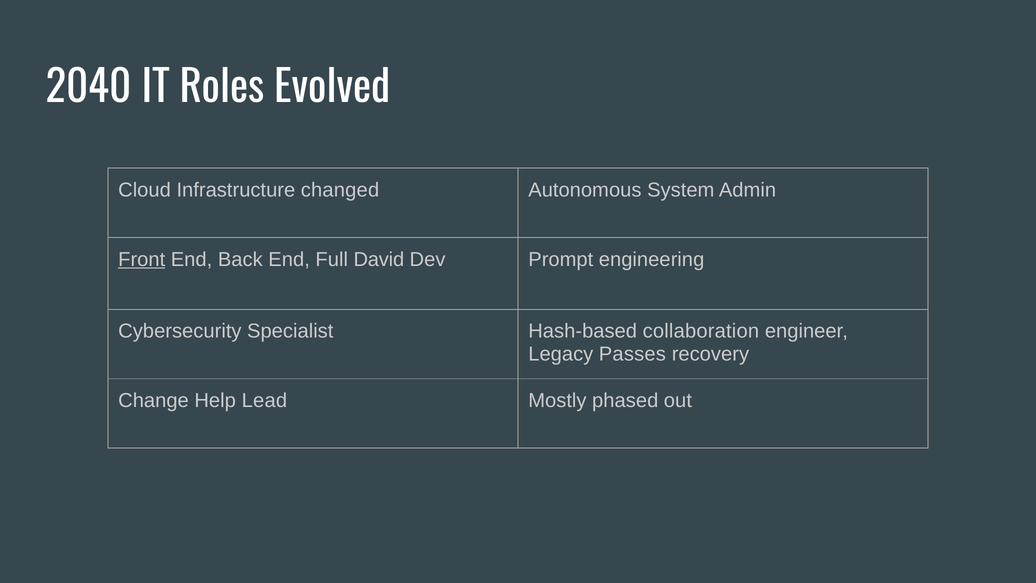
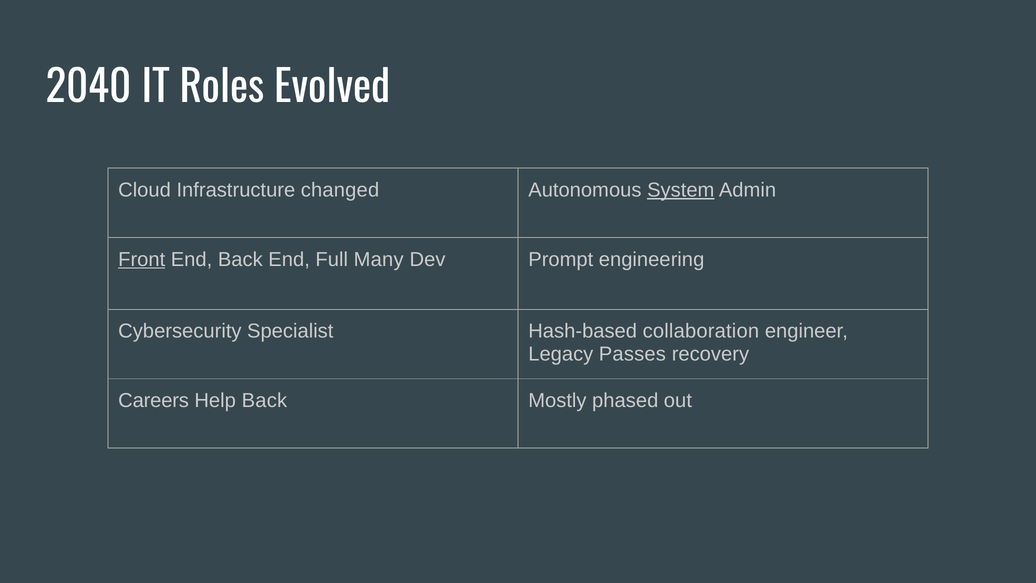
System underline: none -> present (681, 190)
David: David -> Many (379, 259)
Change: Change -> Careers (154, 401)
Help Lead: Lead -> Back (264, 401)
